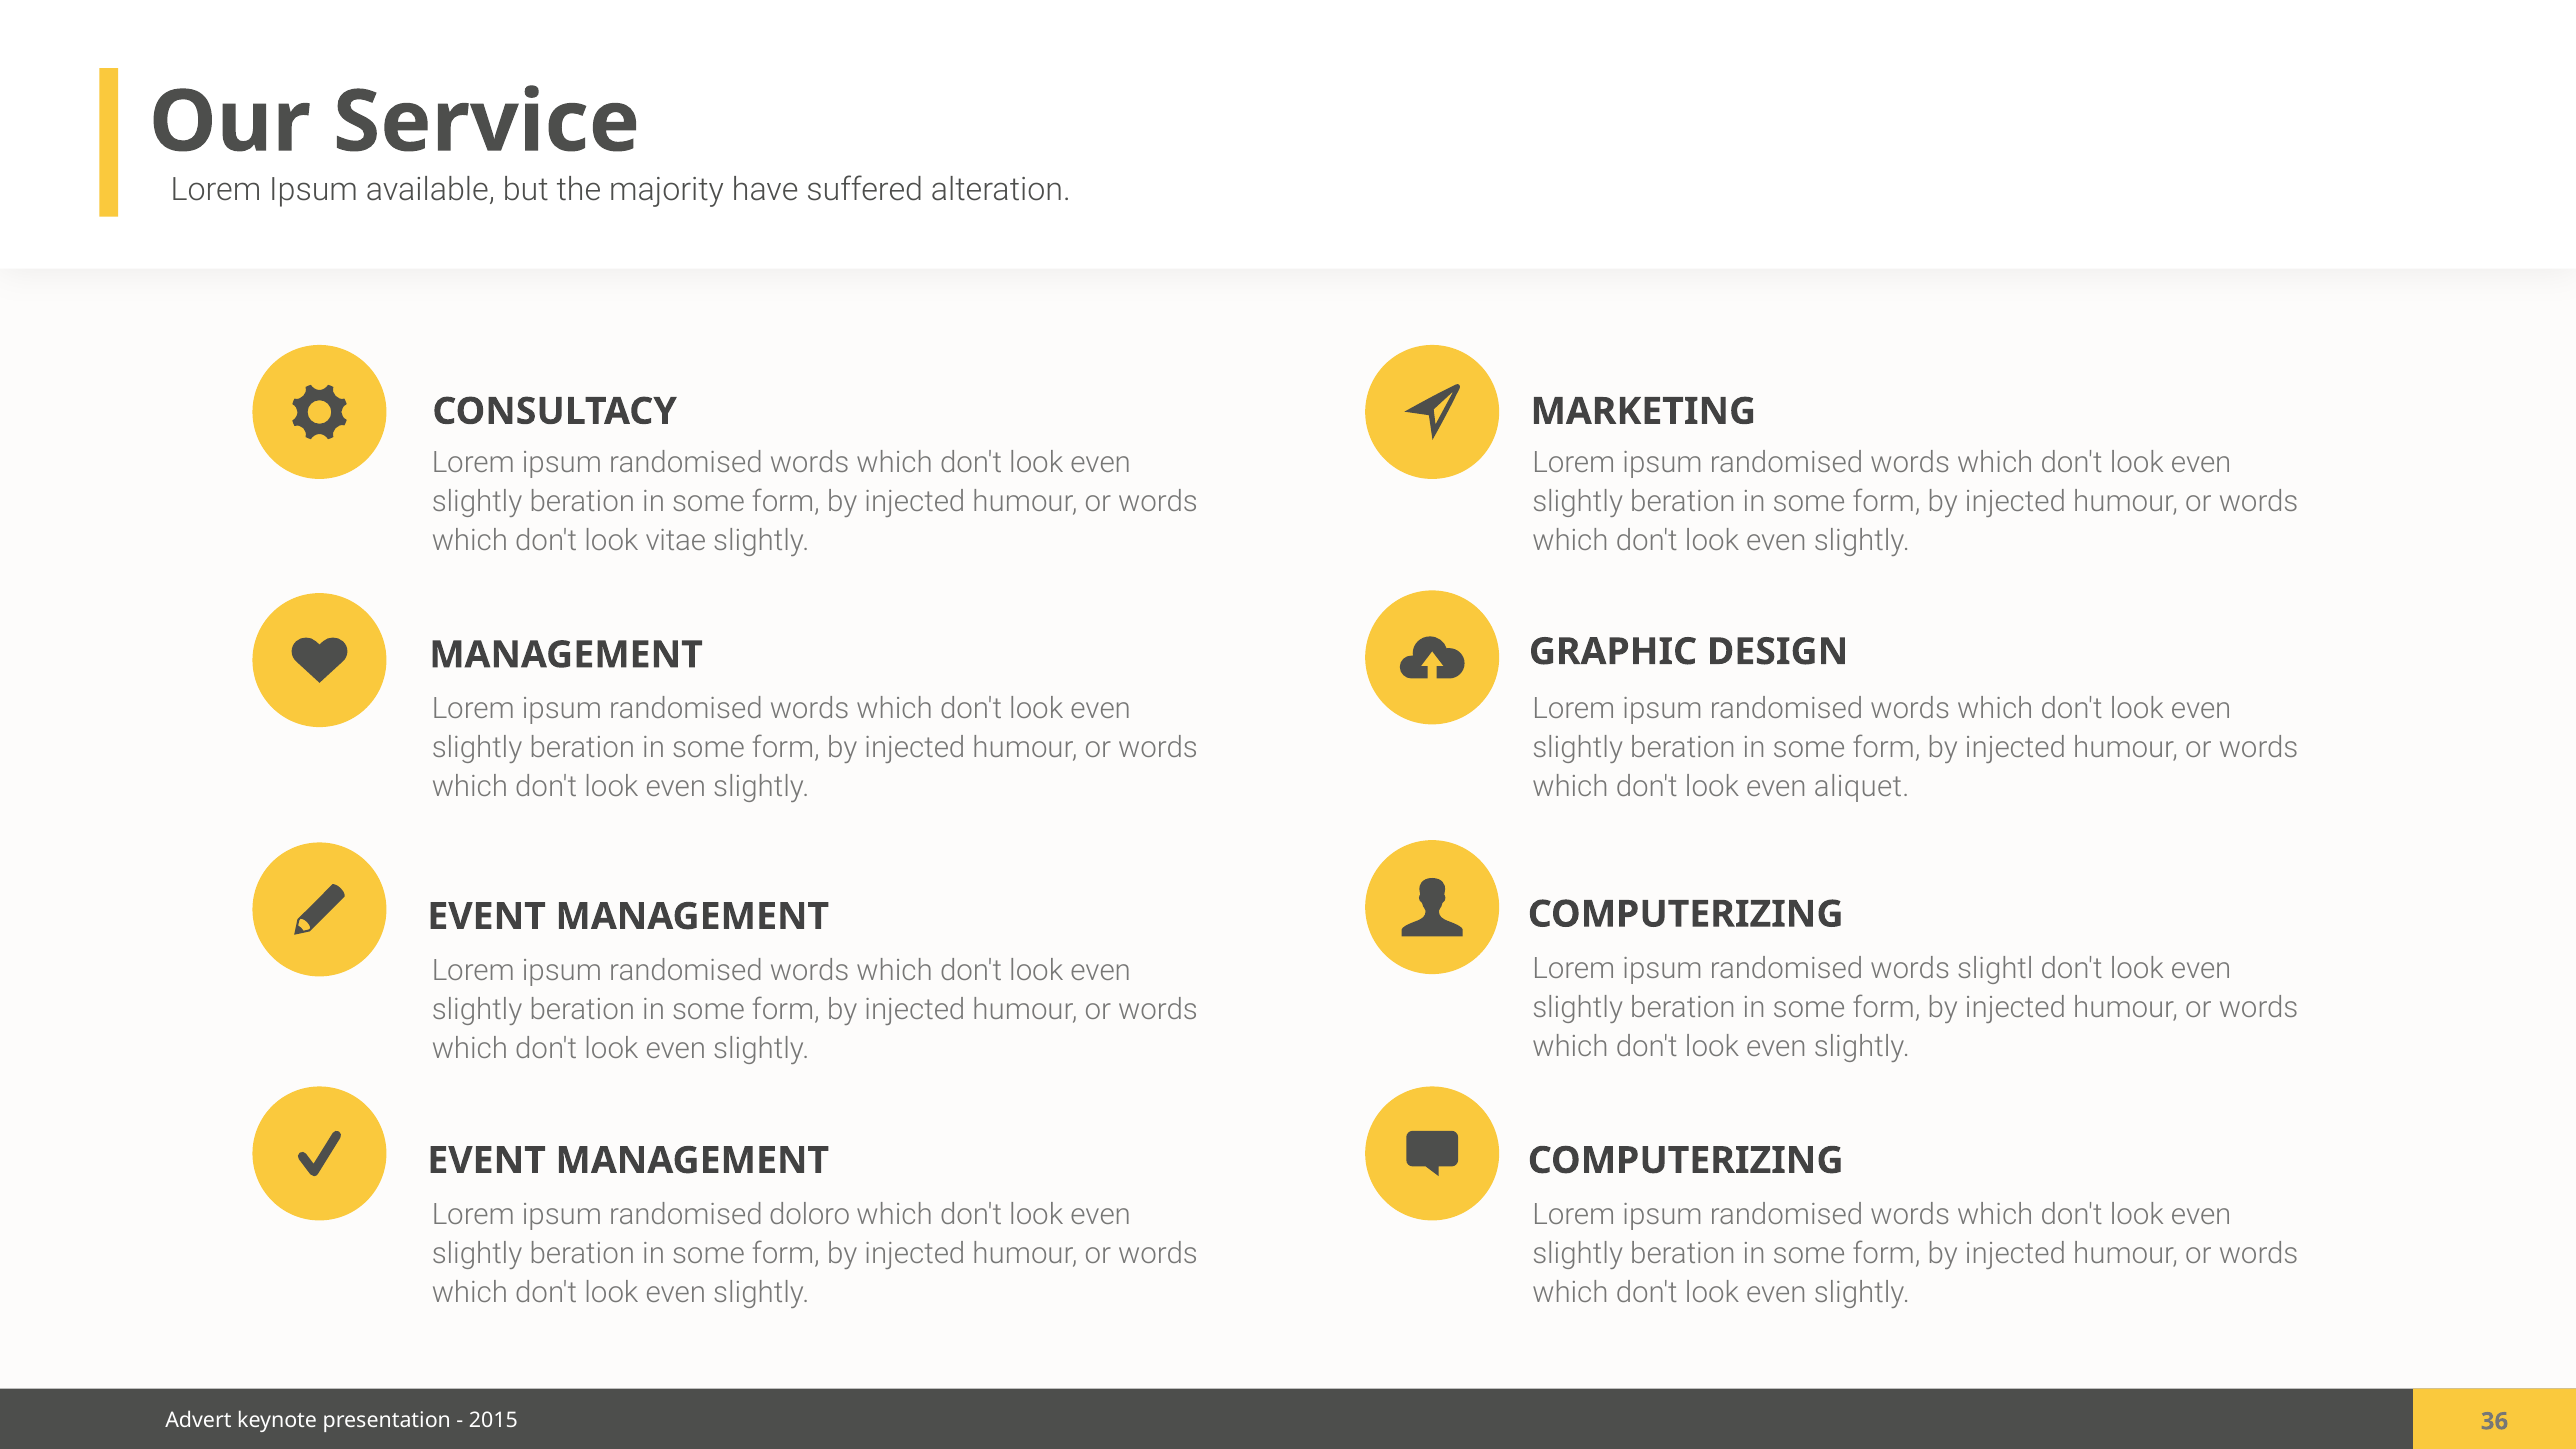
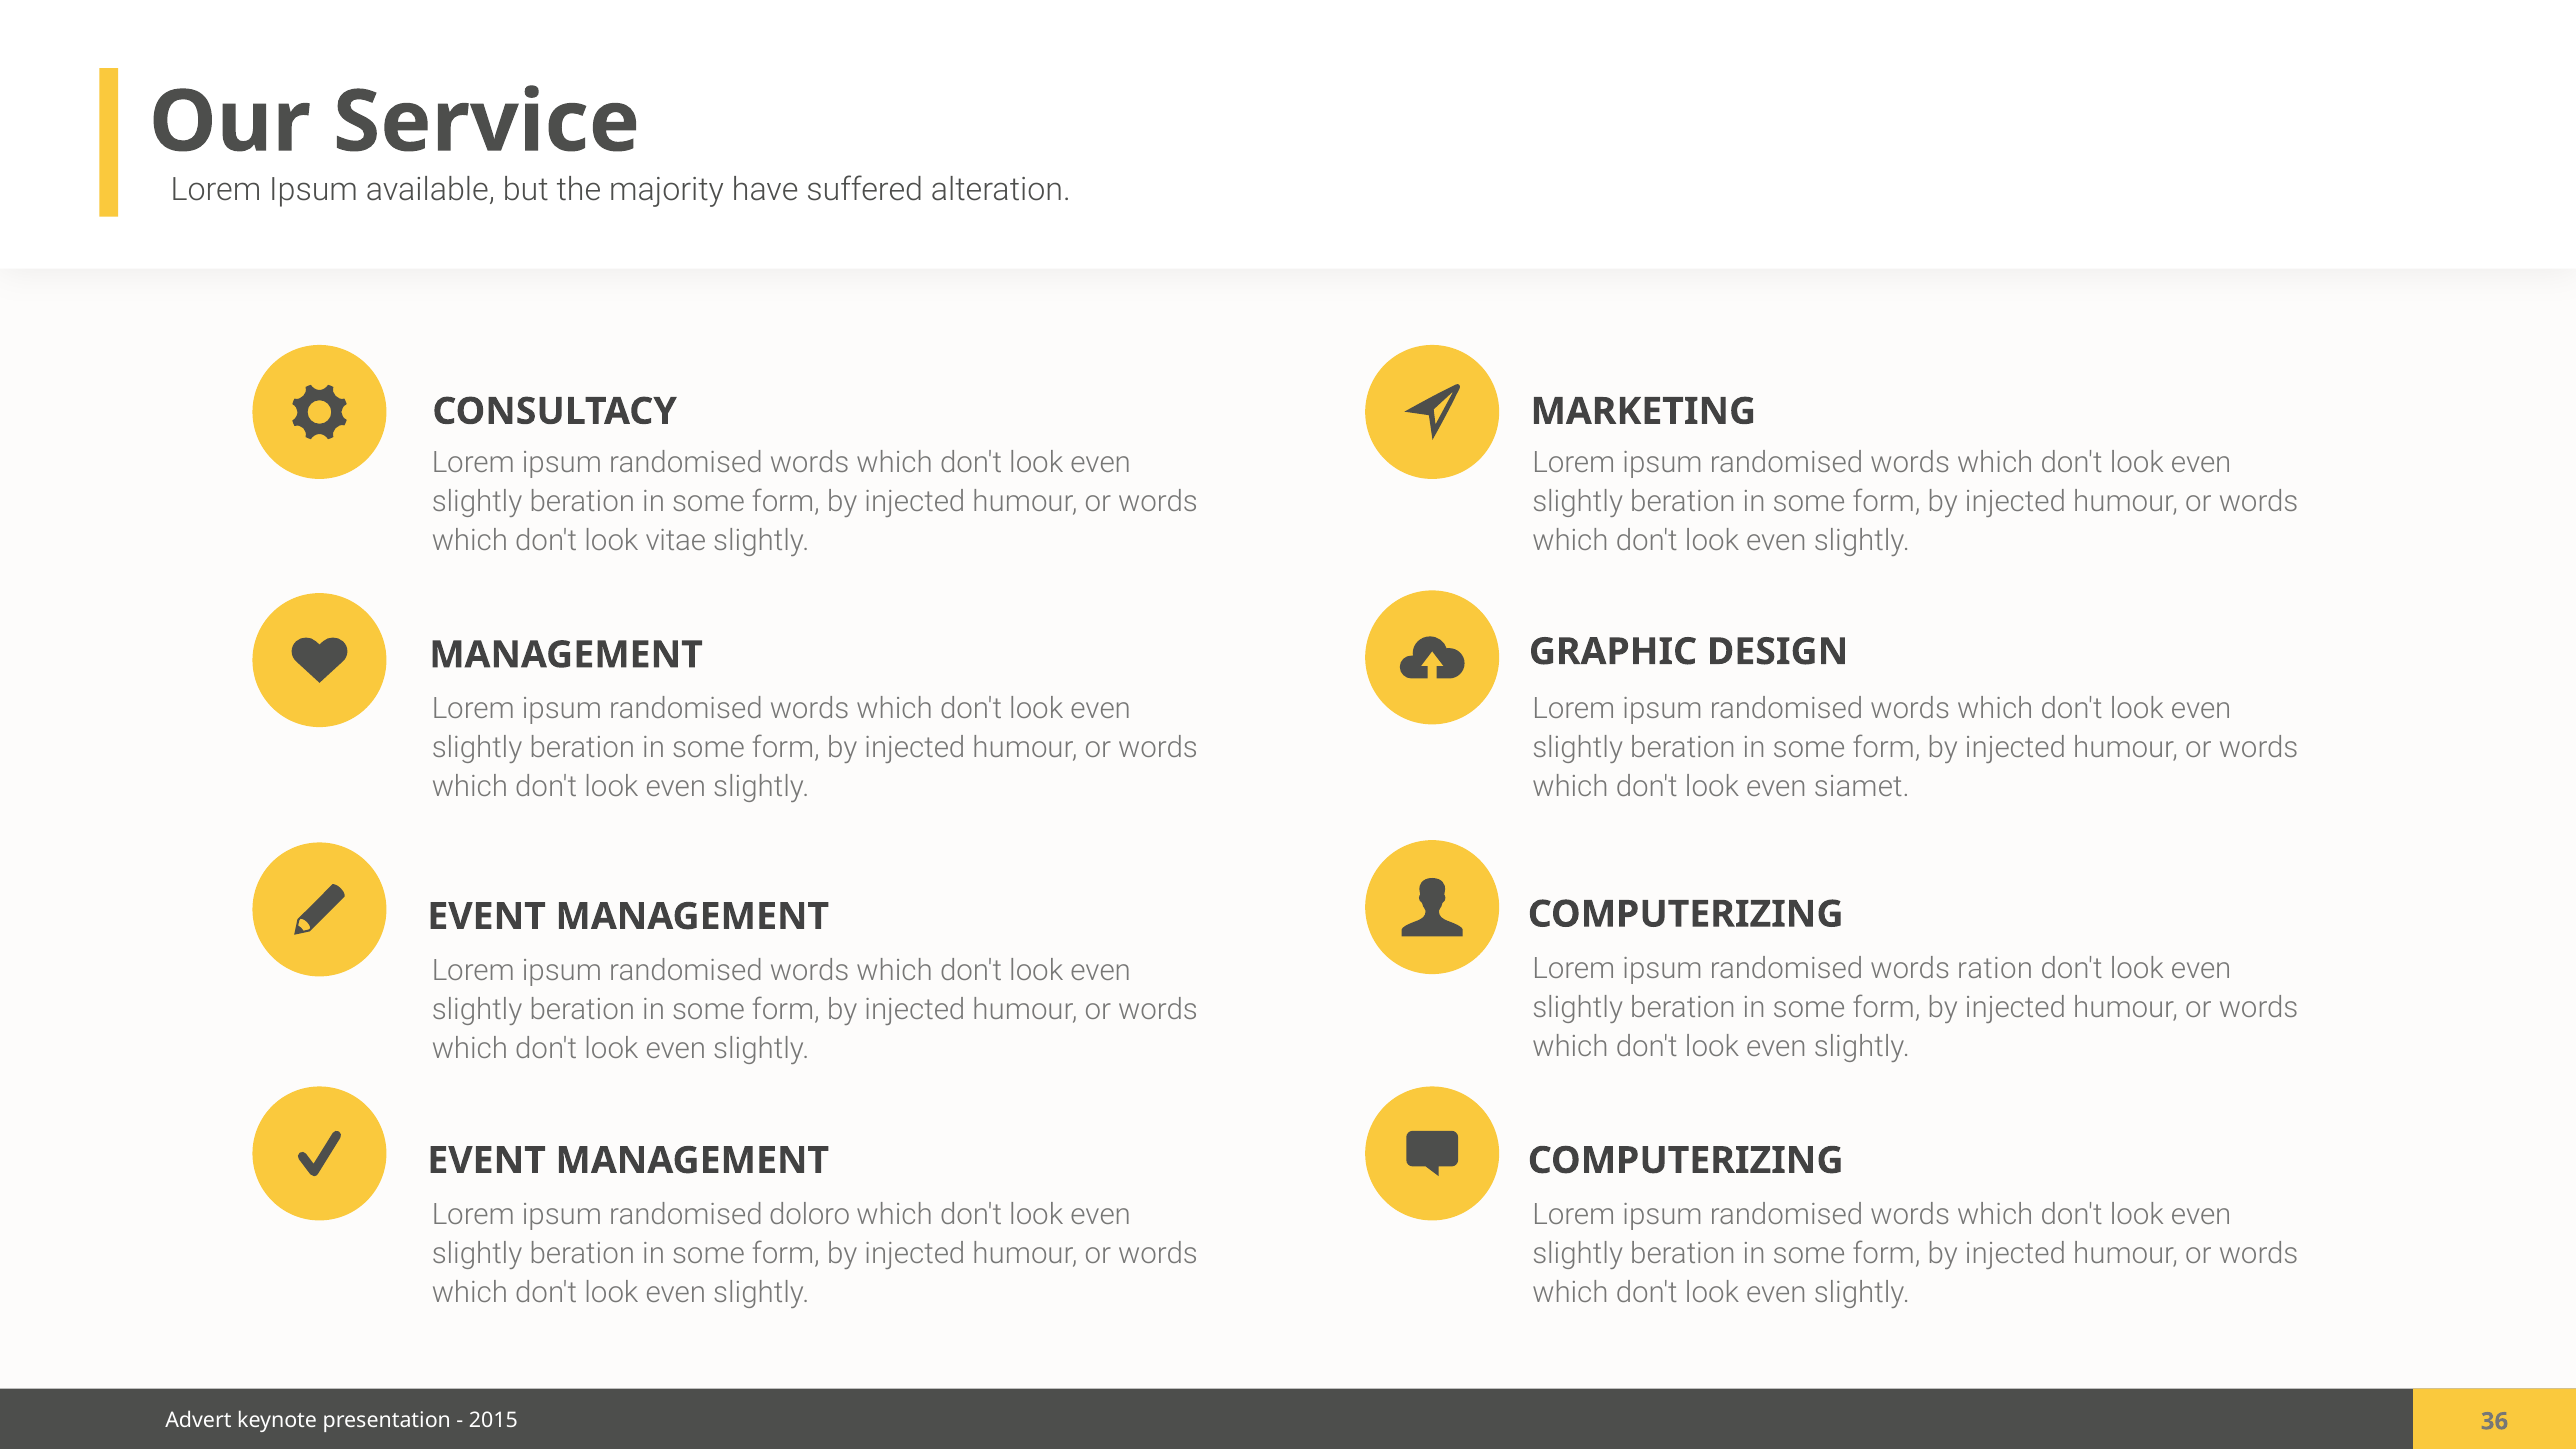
aliquet: aliquet -> siamet (1862, 787)
slightl: slightl -> ration (1995, 969)
